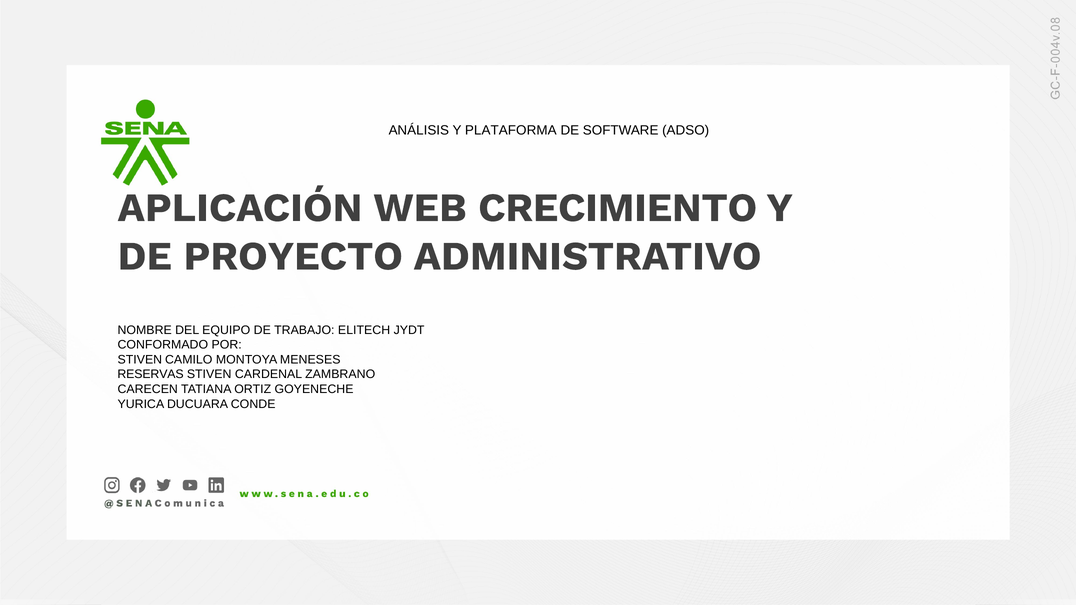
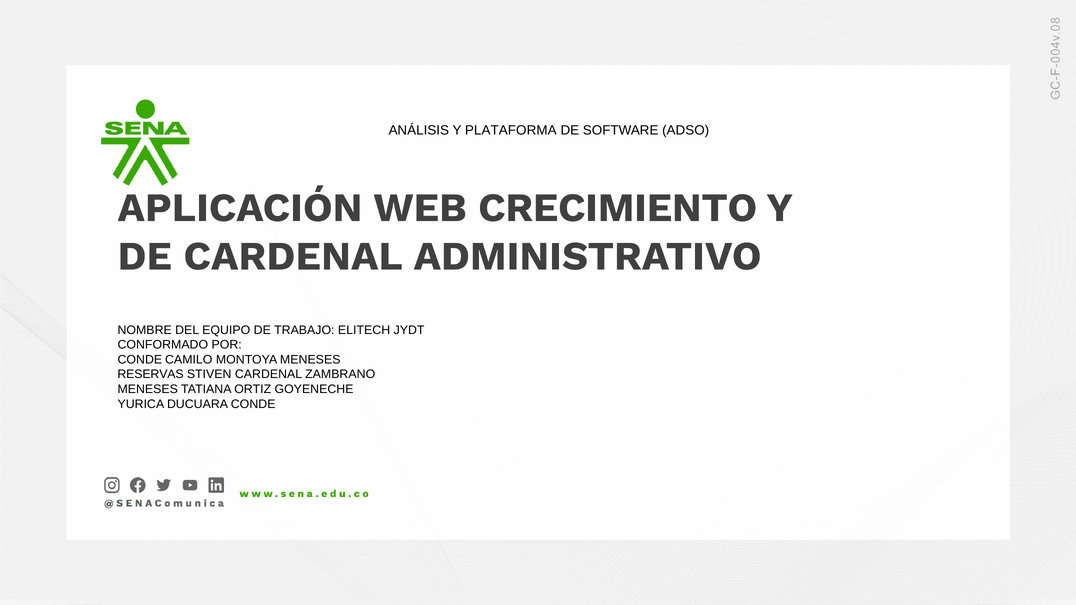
DE PROYECTO: PROYECTO -> CARDENAL (293, 256)
STIVEN: STIVEN -> CONDE (140, 360)
CARECEN: CARECEN -> MENESES (148, 389)
